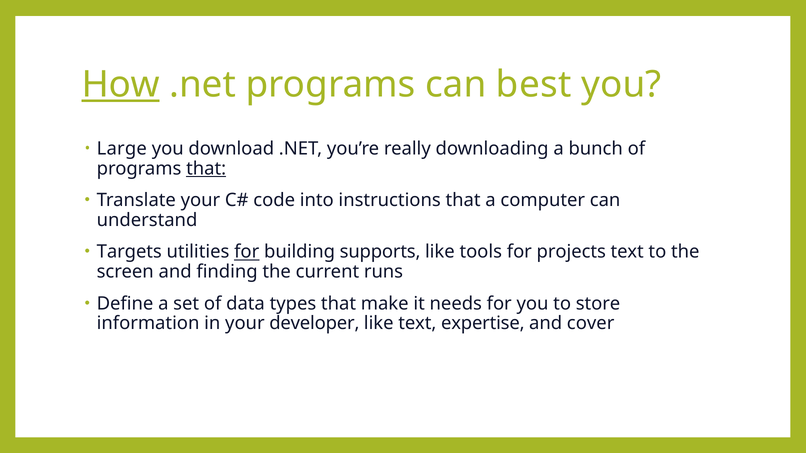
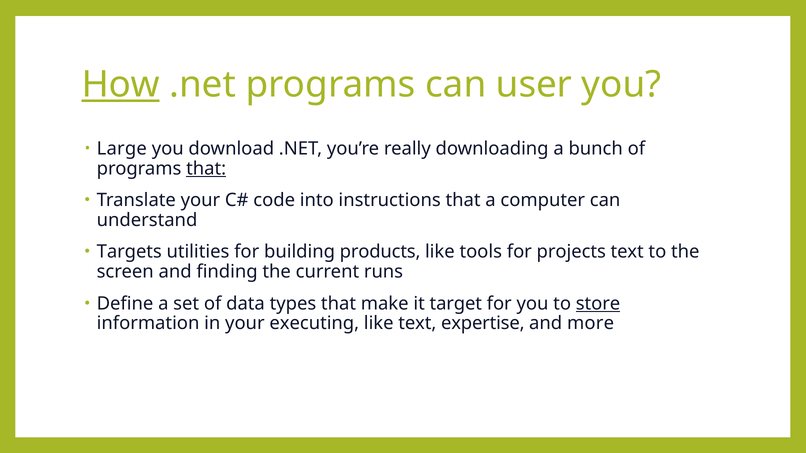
best: best -> user (534, 85)
for underline: present -> none (247, 252)
supports: supports -> products (380, 252)
needs: needs -> target (456, 304)
store underline: none -> present (598, 304)
developer: developer -> executing (314, 324)
cover: cover -> more (591, 324)
